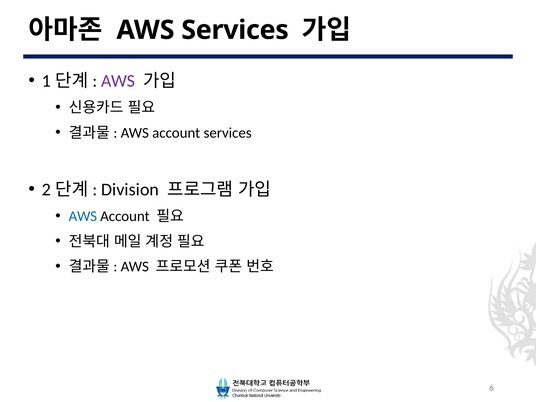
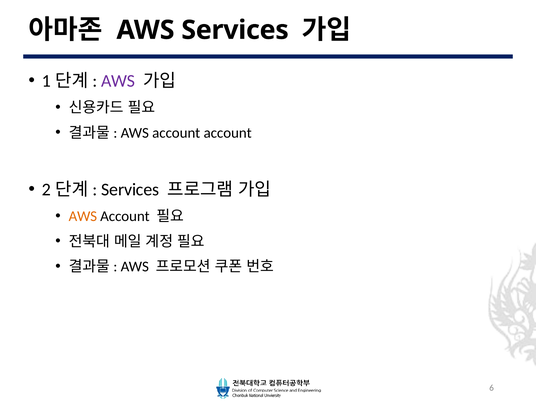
account services: services -> account (228, 133)
Division: Division -> Services (130, 190)
AWS colour: blue -> orange (83, 216)
